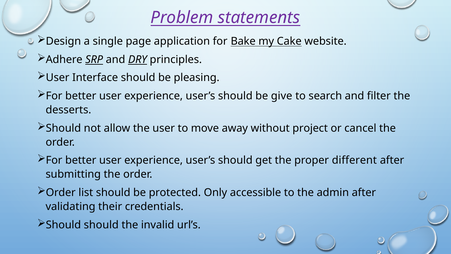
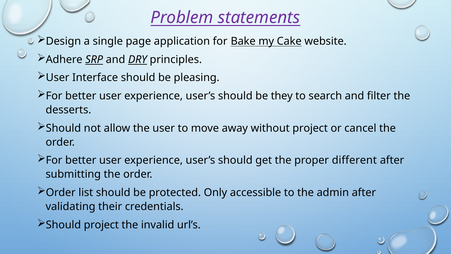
give: give -> they (282, 96)
Should should: should -> project (101, 225)
